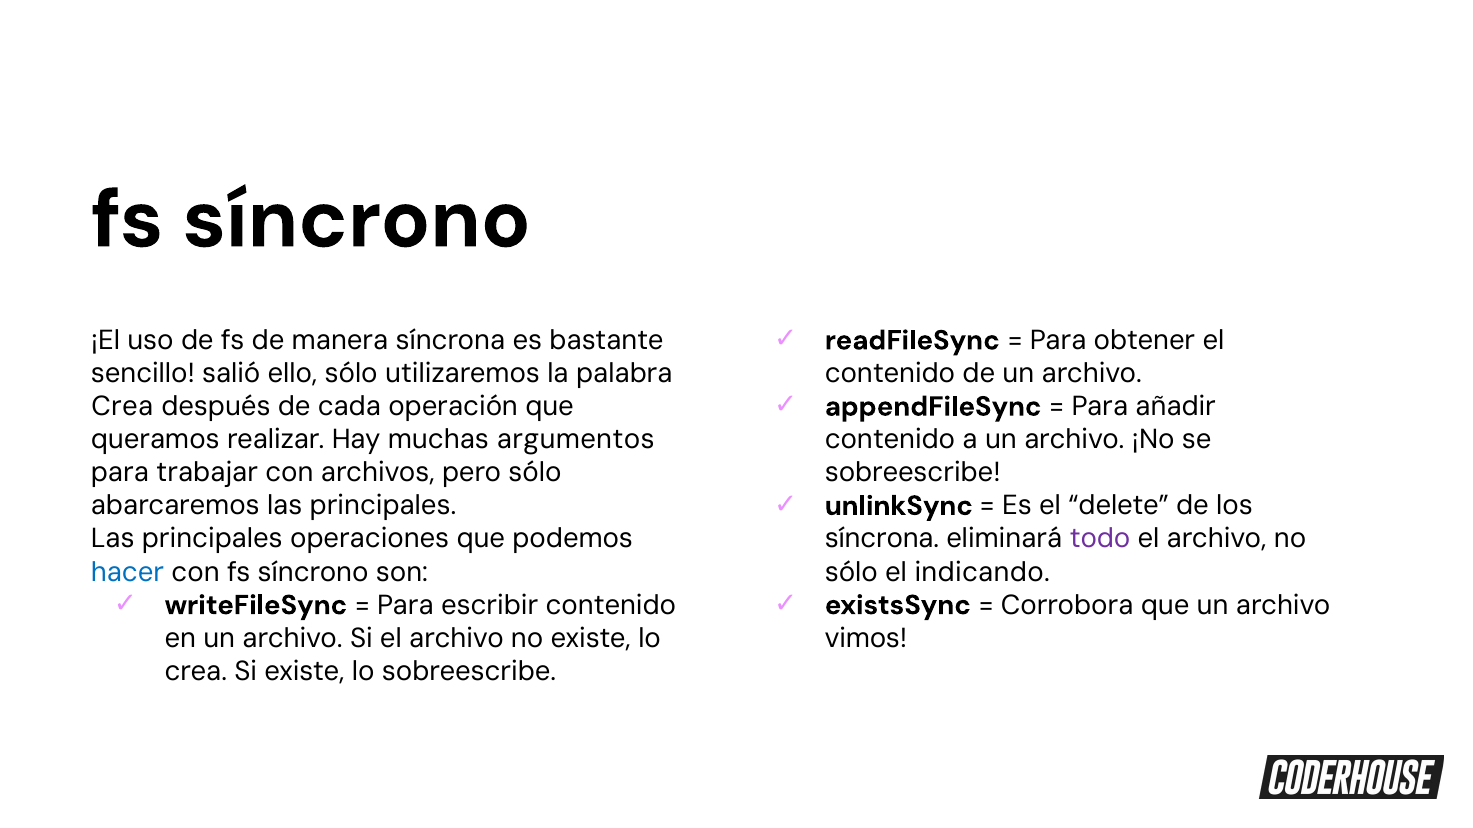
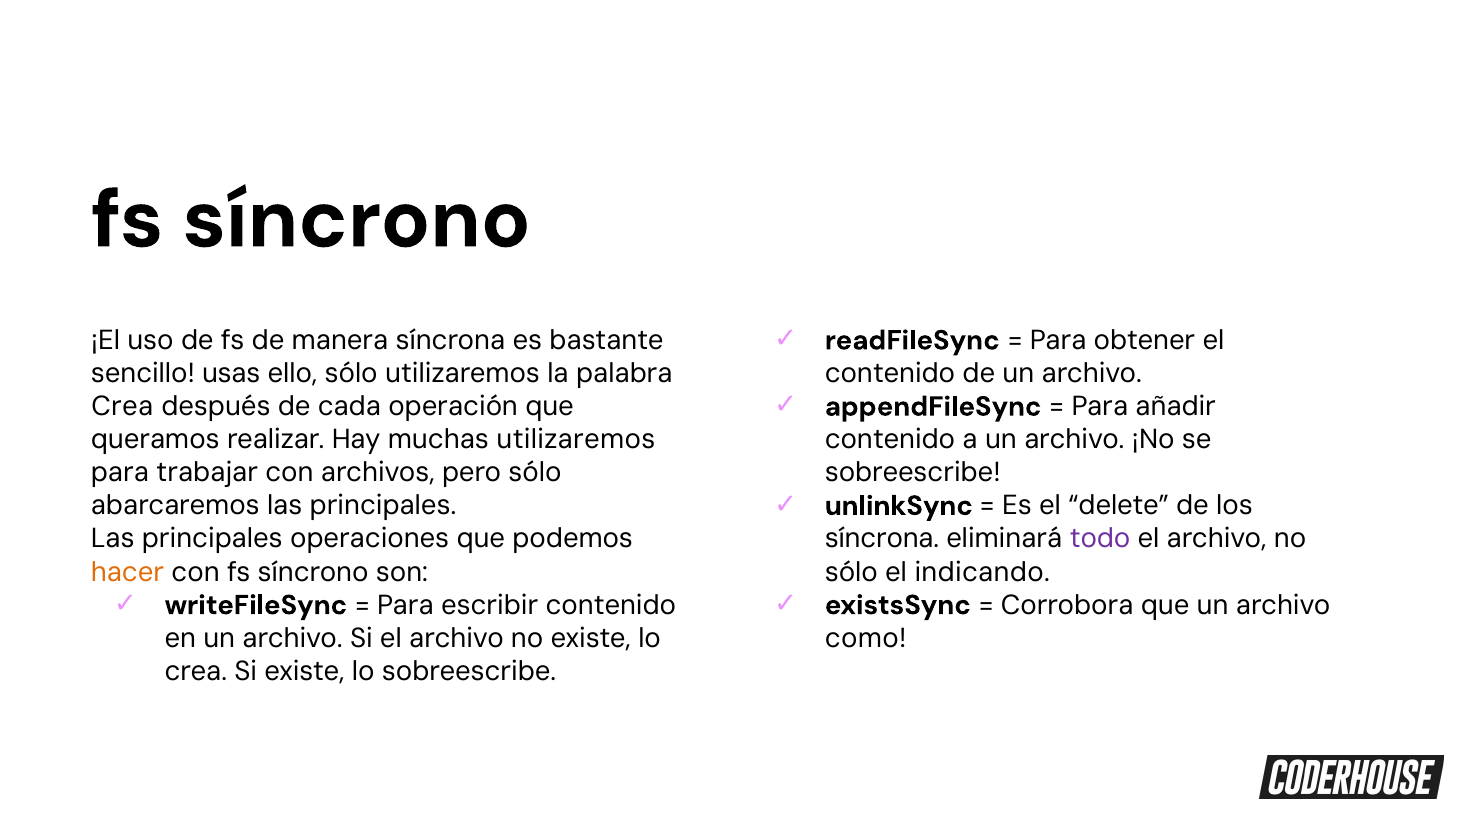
salió: salió -> usas (231, 374)
muchas argumentos: argumentos -> utilizaremos (576, 440)
hacer colour: blue -> orange (128, 572)
vimos: vimos -> como (866, 639)
